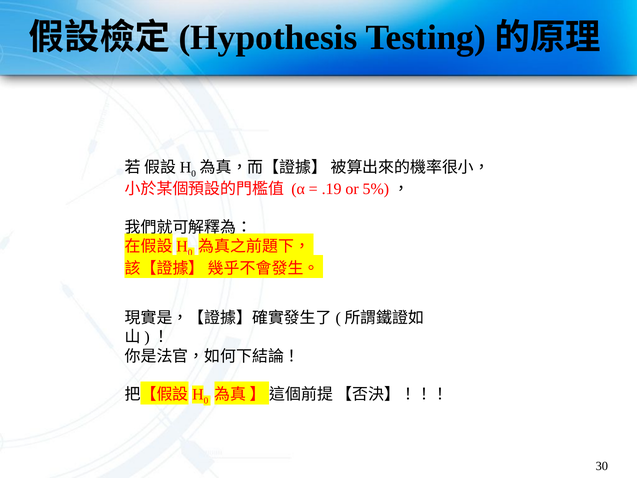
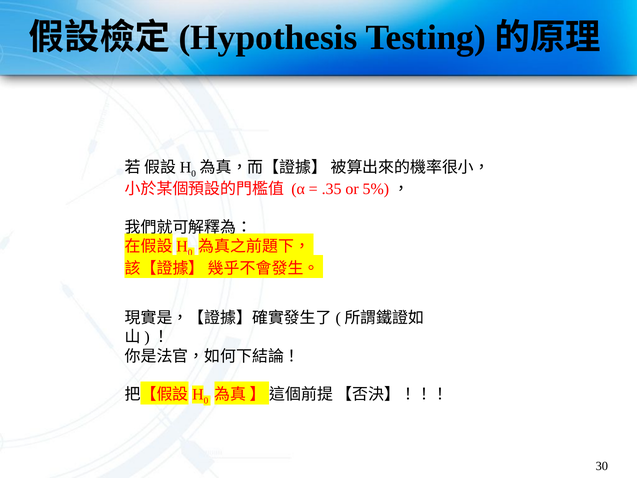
.19: .19 -> .35 (332, 189)
